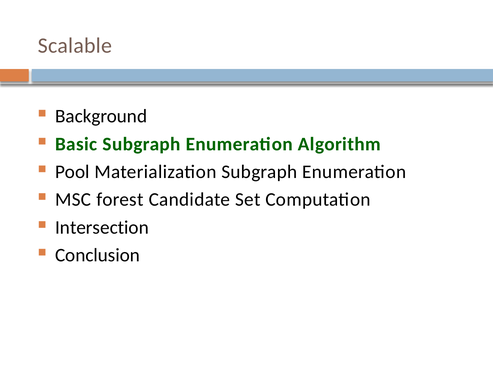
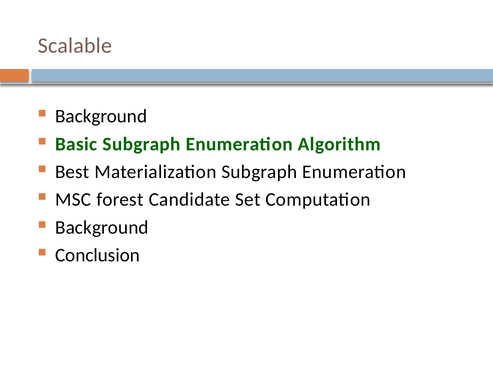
Pool: Pool -> Best (72, 172)
Intersection: Intersection -> Background (102, 227)
